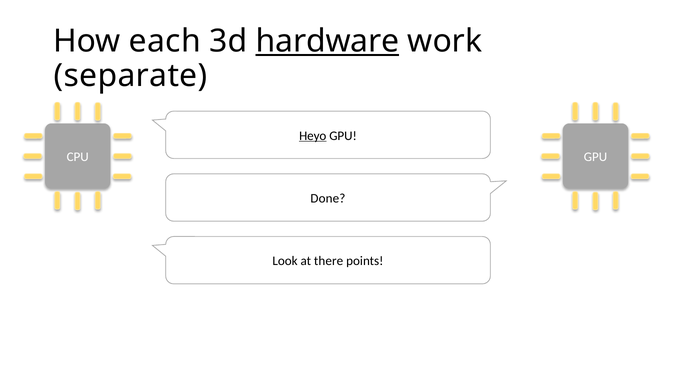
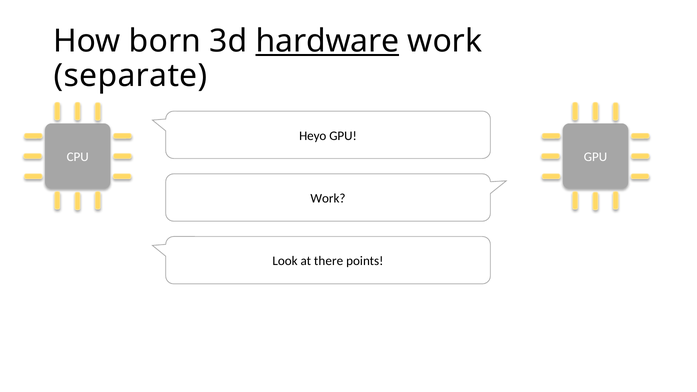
each: each -> born (165, 41)
Heyo underline: present -> none (313, 136)
Done: Done -> Work (328, 198)
